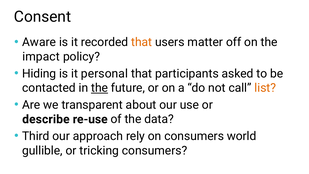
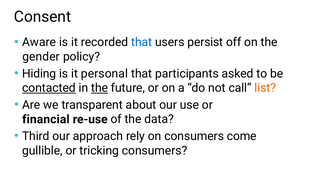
that colour: orange -> blue (142, 42)
matter: matter -> persist (205, 42)
impact: impact -> gender (41, 57)
contacted underline: none -> present (49, 88)
describe: describe -> financial (46, 119)
world: world -> come (242, 136)
